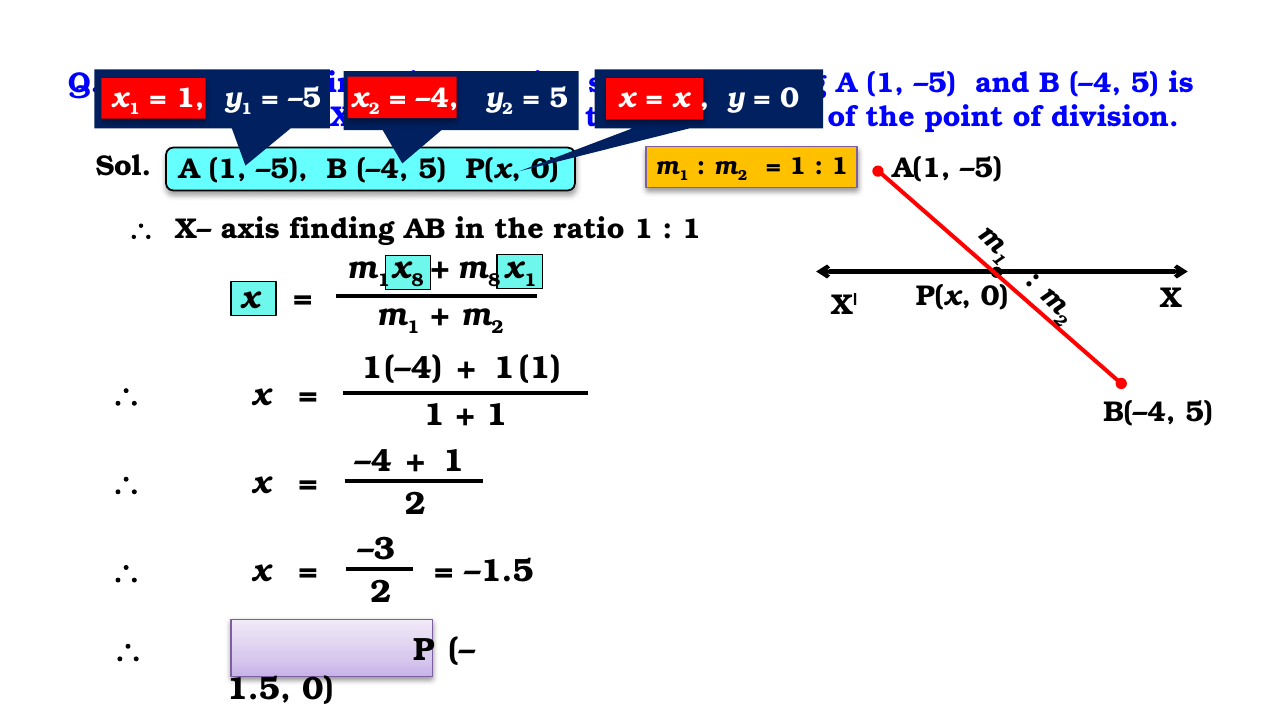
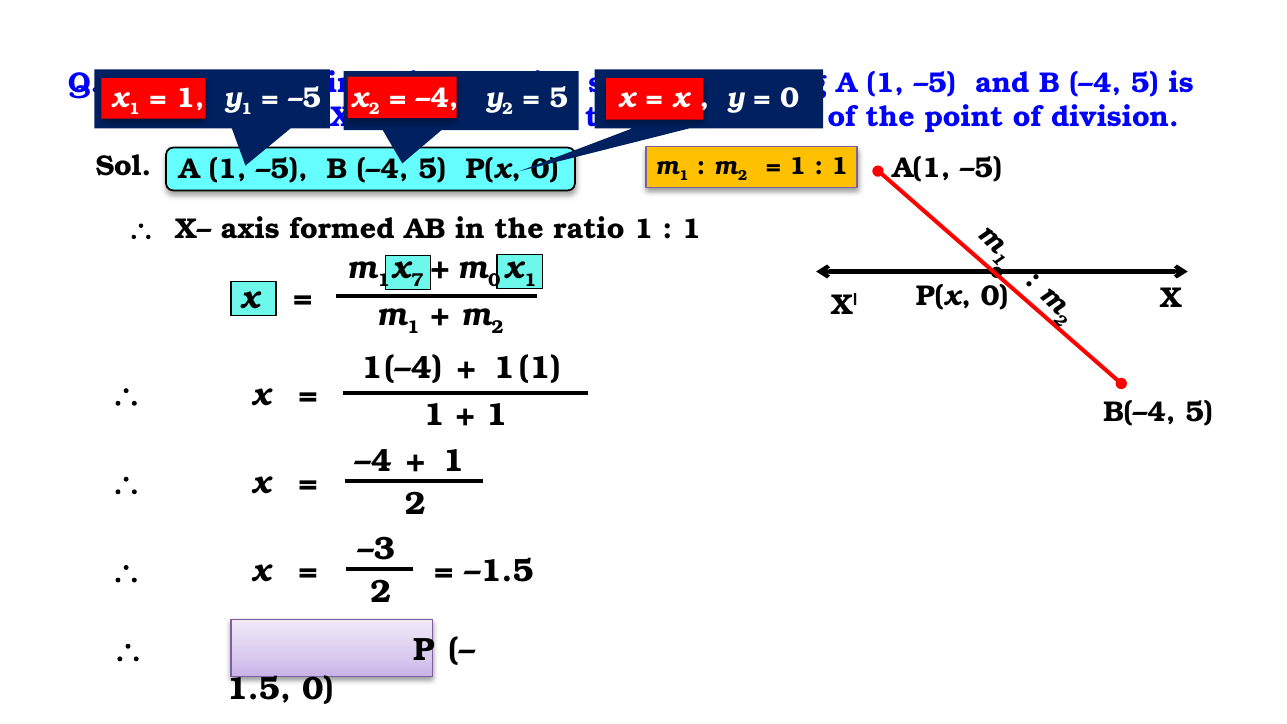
finding: finding -> formed (342, 229)
x 8: 8 -> 7 (418, 281)
8: 8 -> 0 (494, 281)
